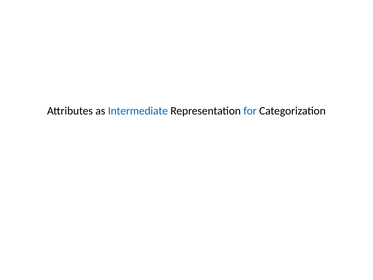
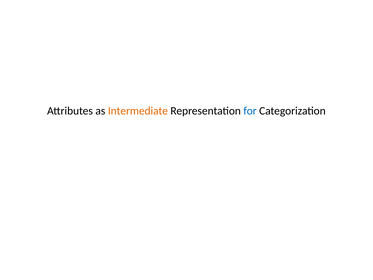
Intermediate colour: blue -> orange (138, 111)
